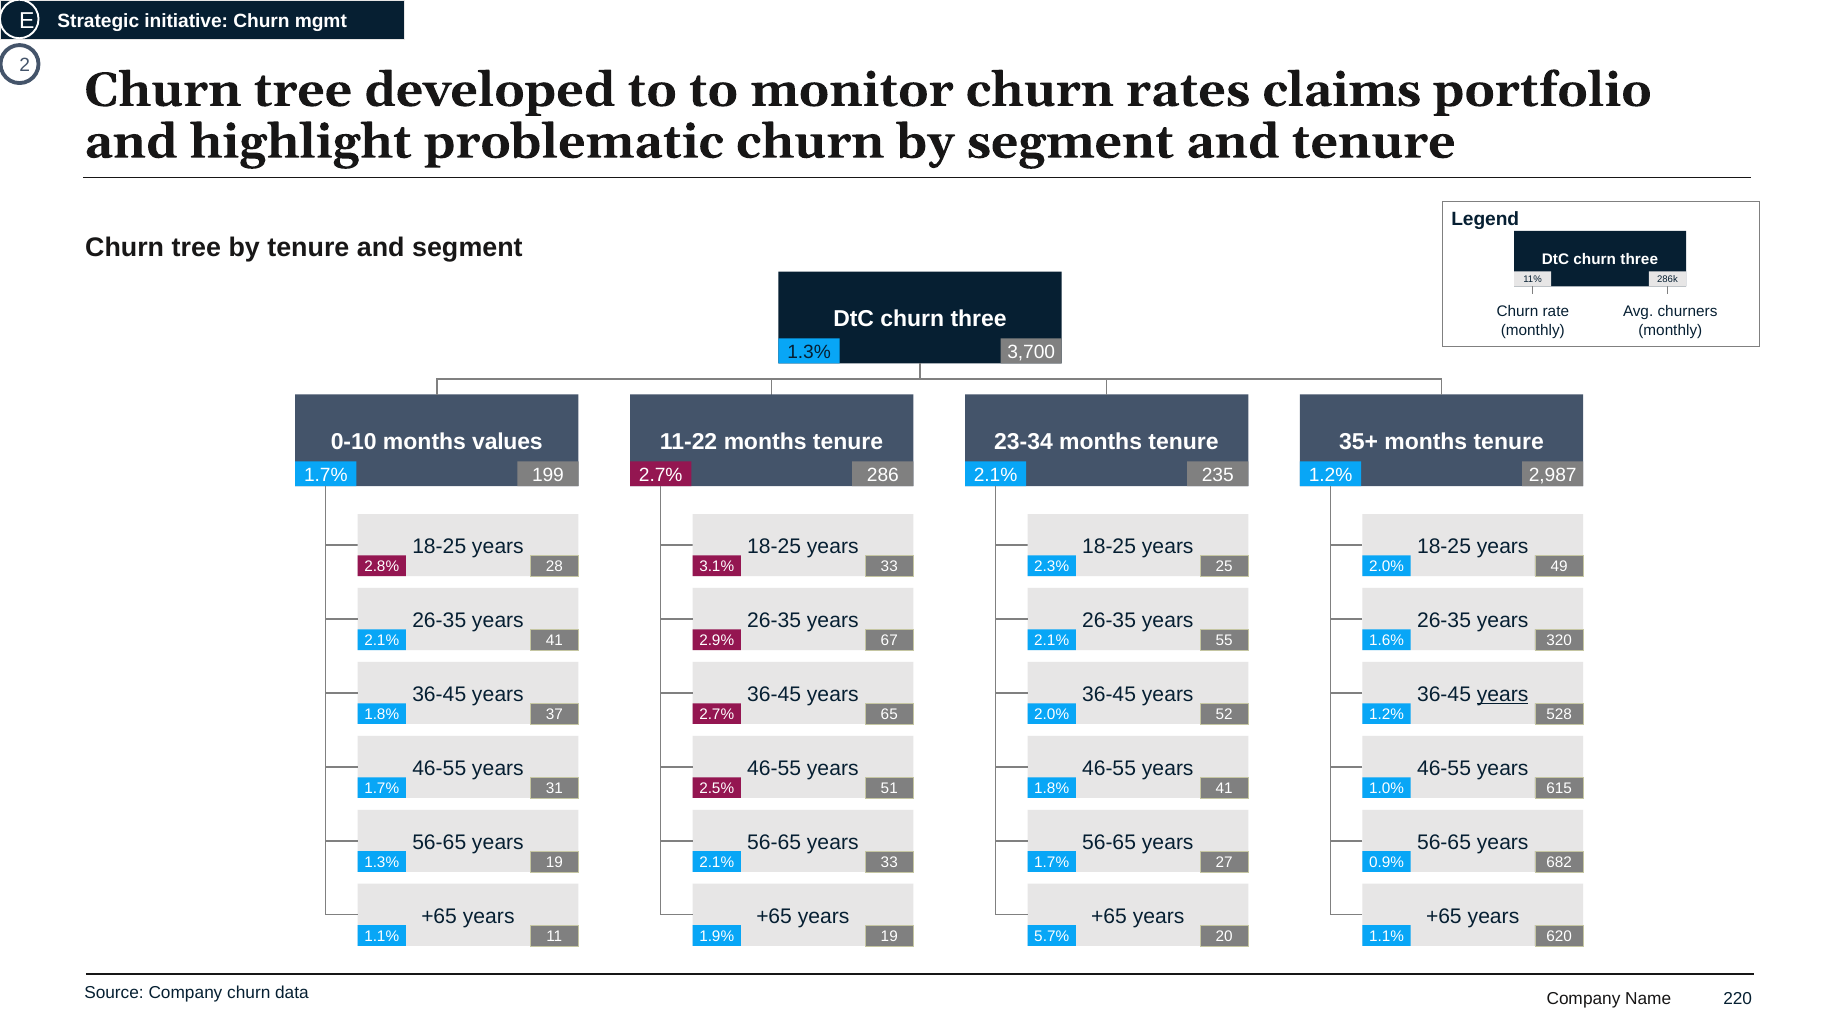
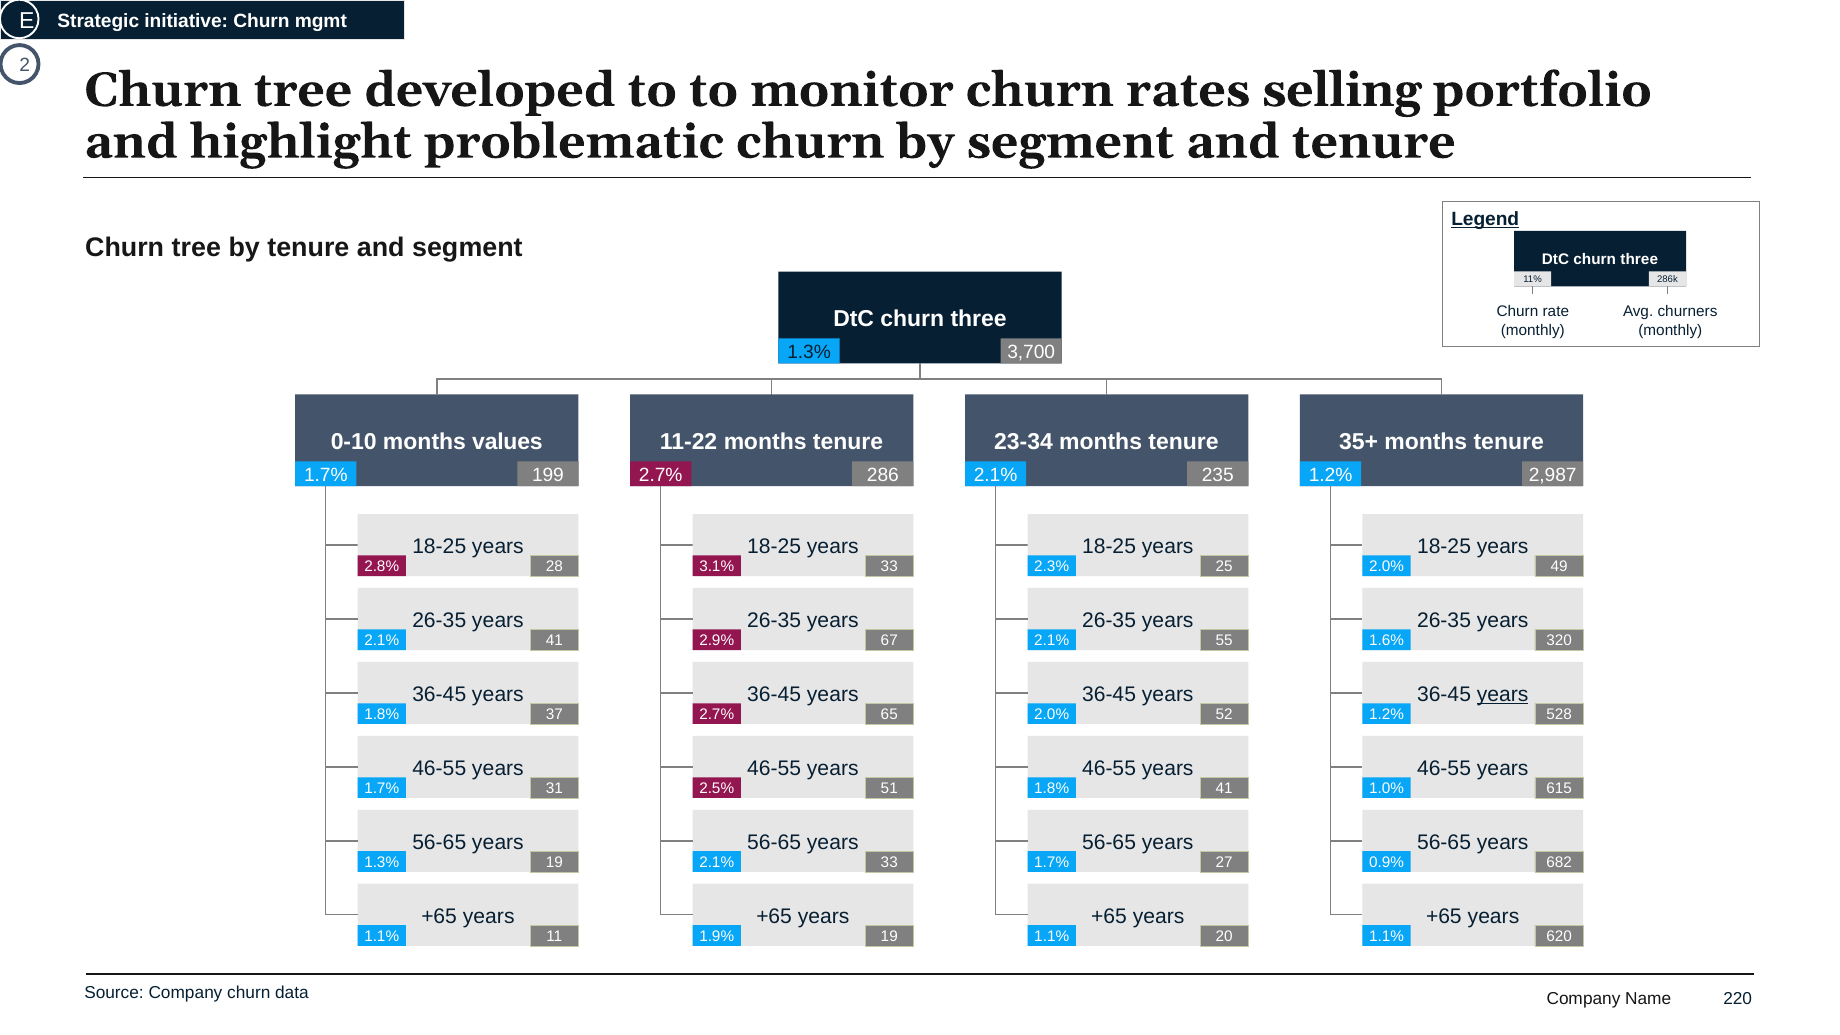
claims: claims -> selling (1342, 90)
Legend underline: none -> present (1485, 219)
5.7%: 5.7% -> 1.1% (1052, 937)
